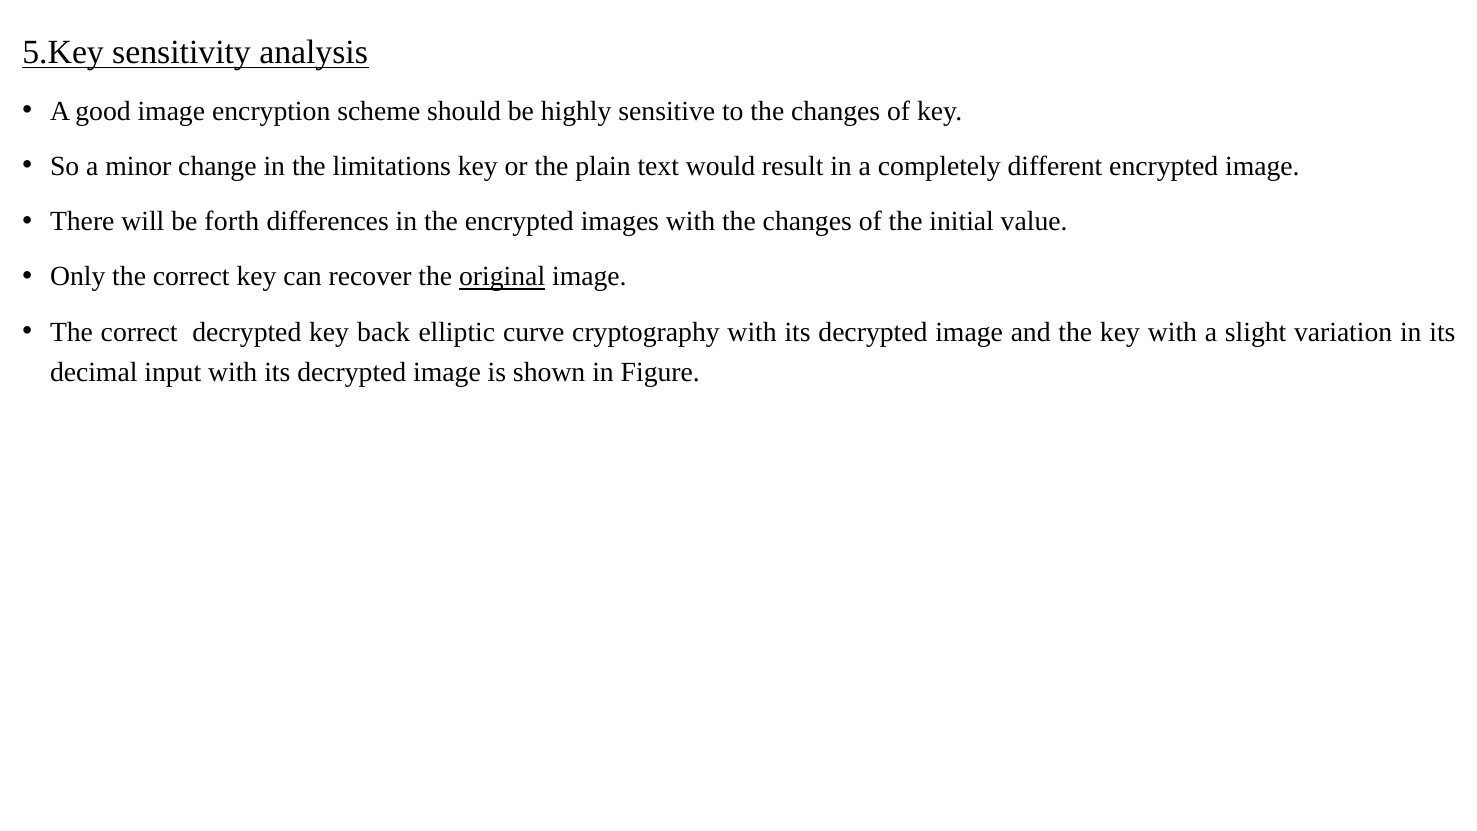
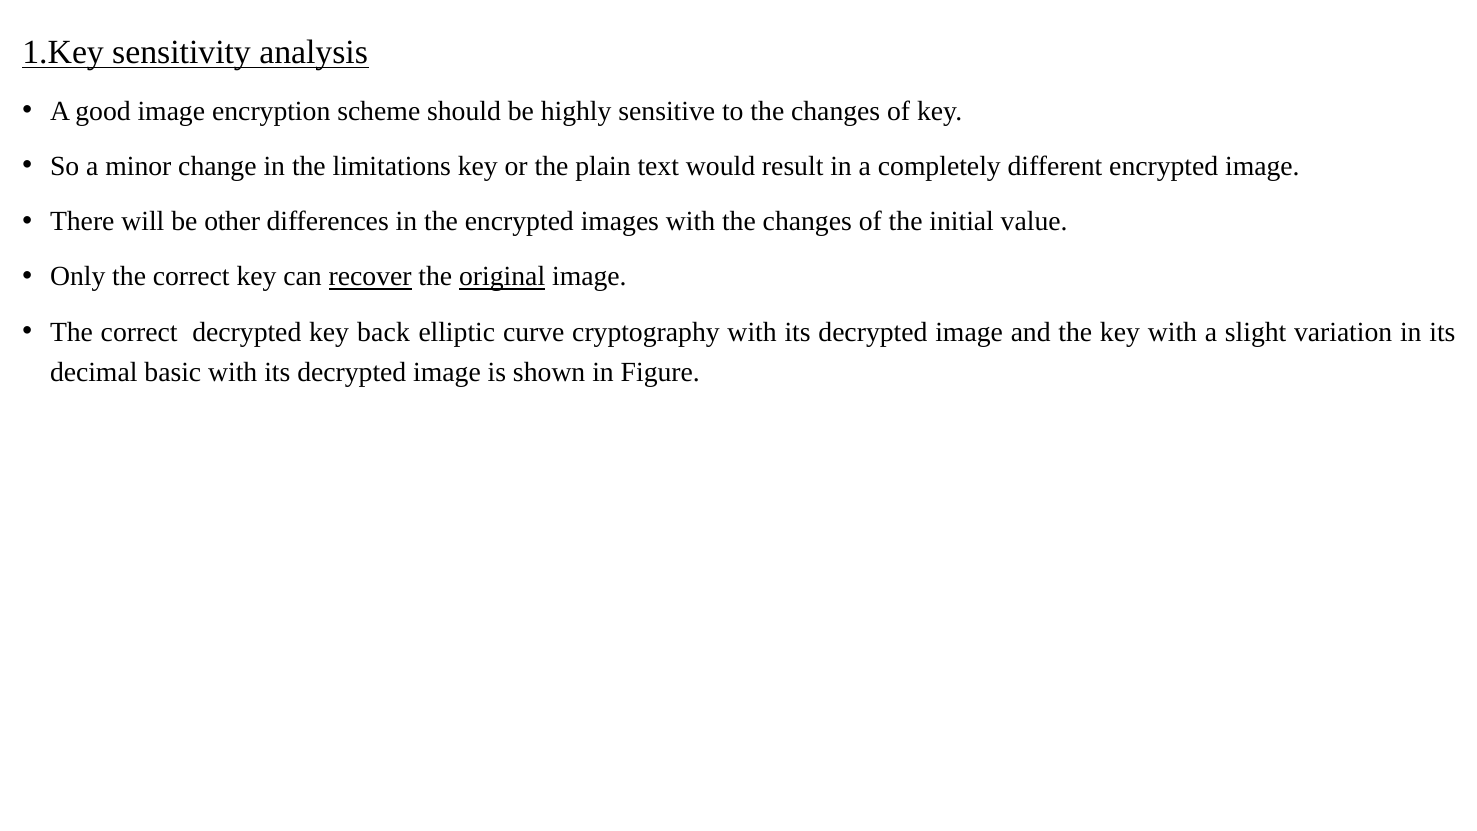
5.Key: 5.Key -> 1.Key (63, 52)
forth: forth -> other (232, 221)
recover underline: none -> present (370, 277)
input: input -> basic (173, 372)
